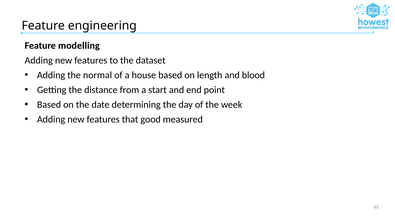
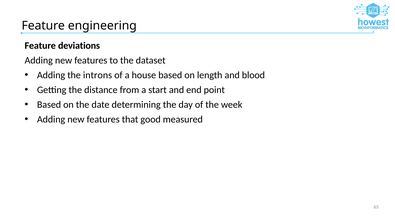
modelling: modelling -> deviations (79, 46)
normal: normal -> introns (98, 75)
